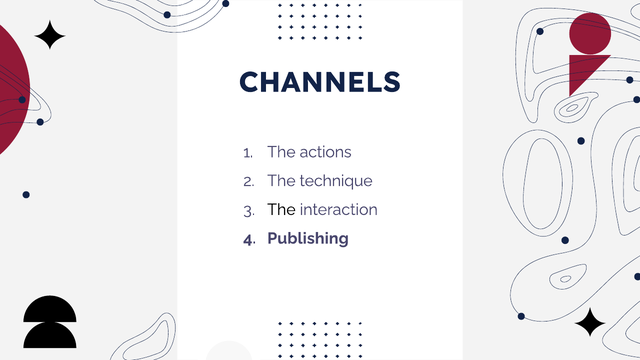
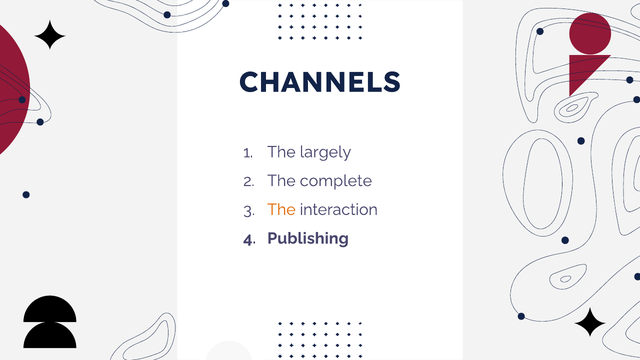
actions: actions -> largely (326, 152)
technique: technique -> complete (336, 181)
The colour: black -> orange (281, 210)
